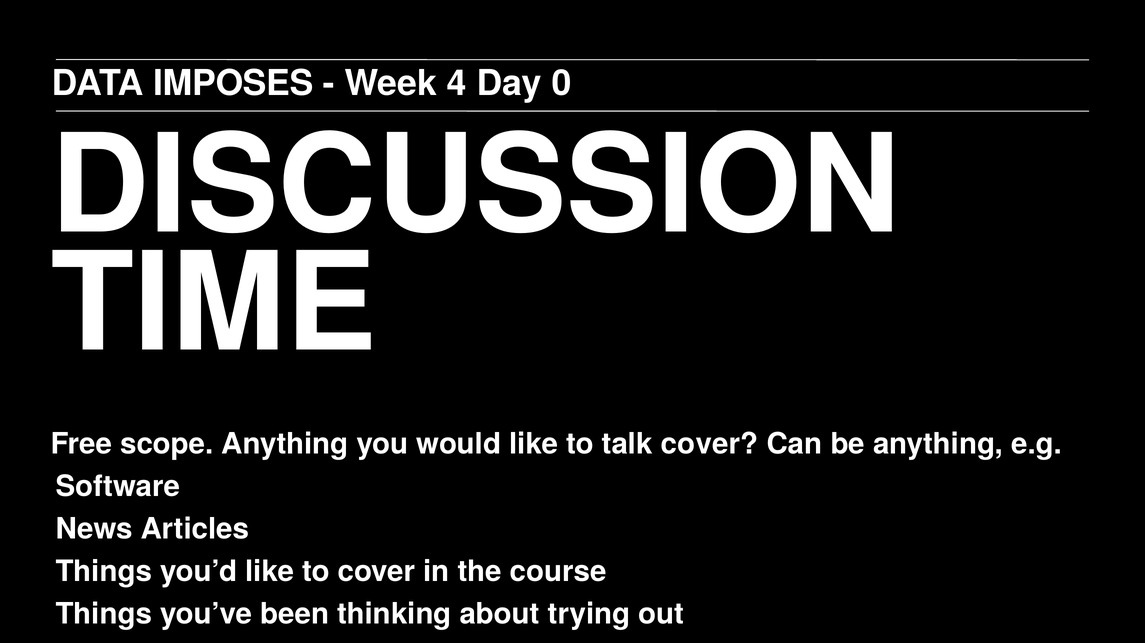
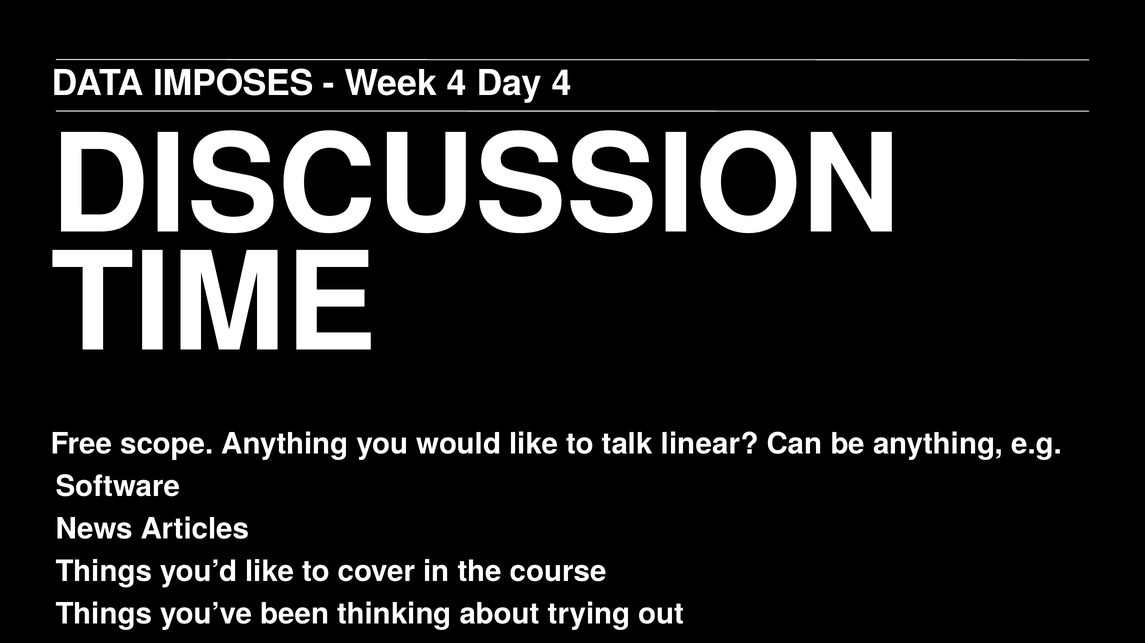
Day 0: 0 -> 4 (562, 84)
talk cover: cover -> linear (710, 444)
